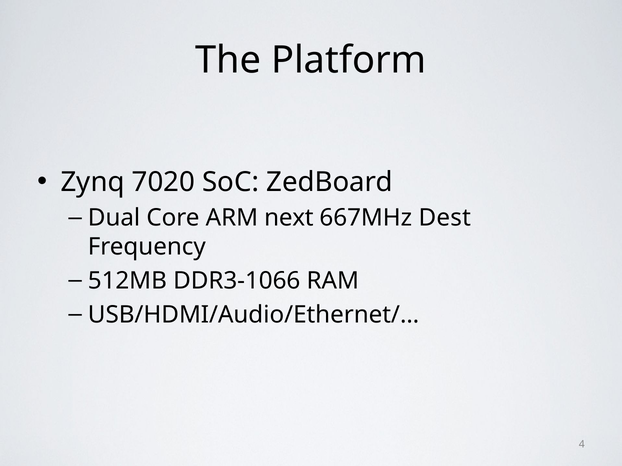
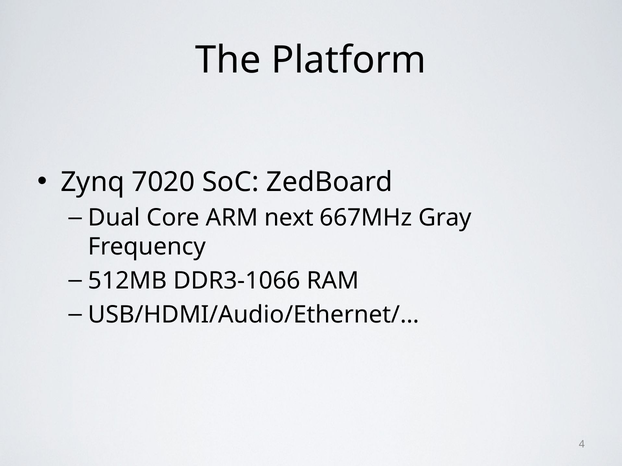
Dest: Dest -> Gray (445, 218)
